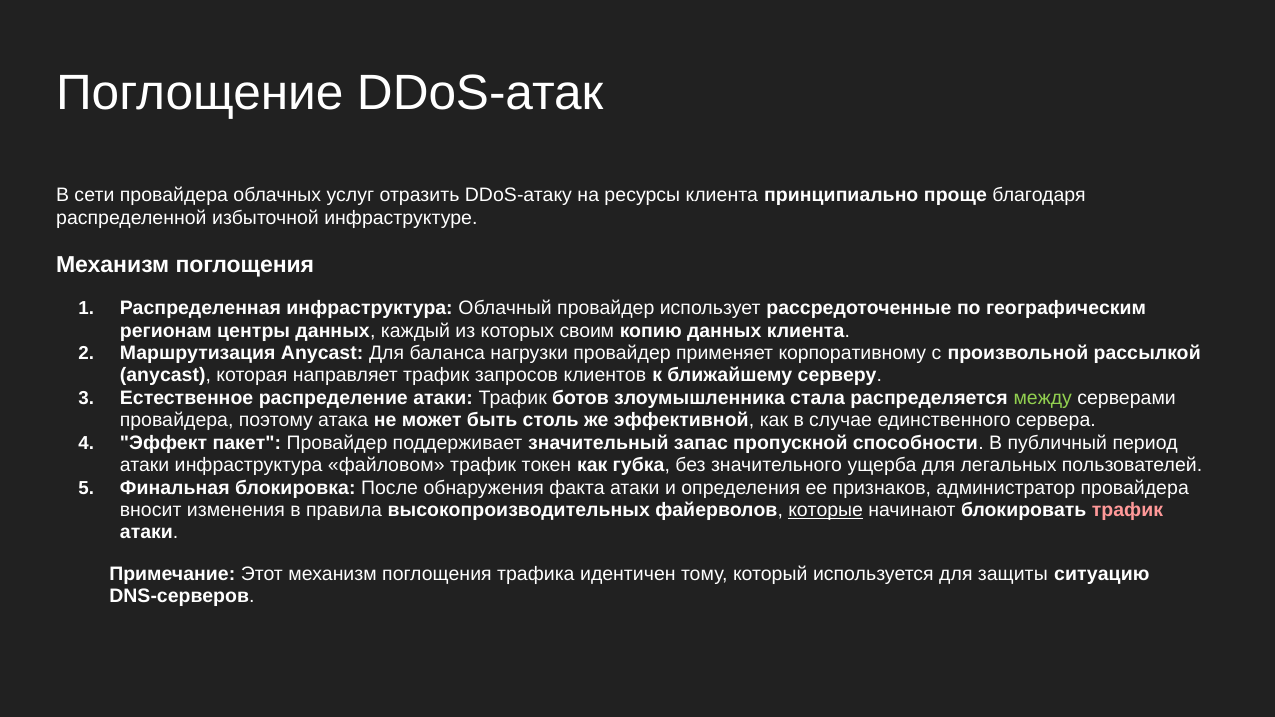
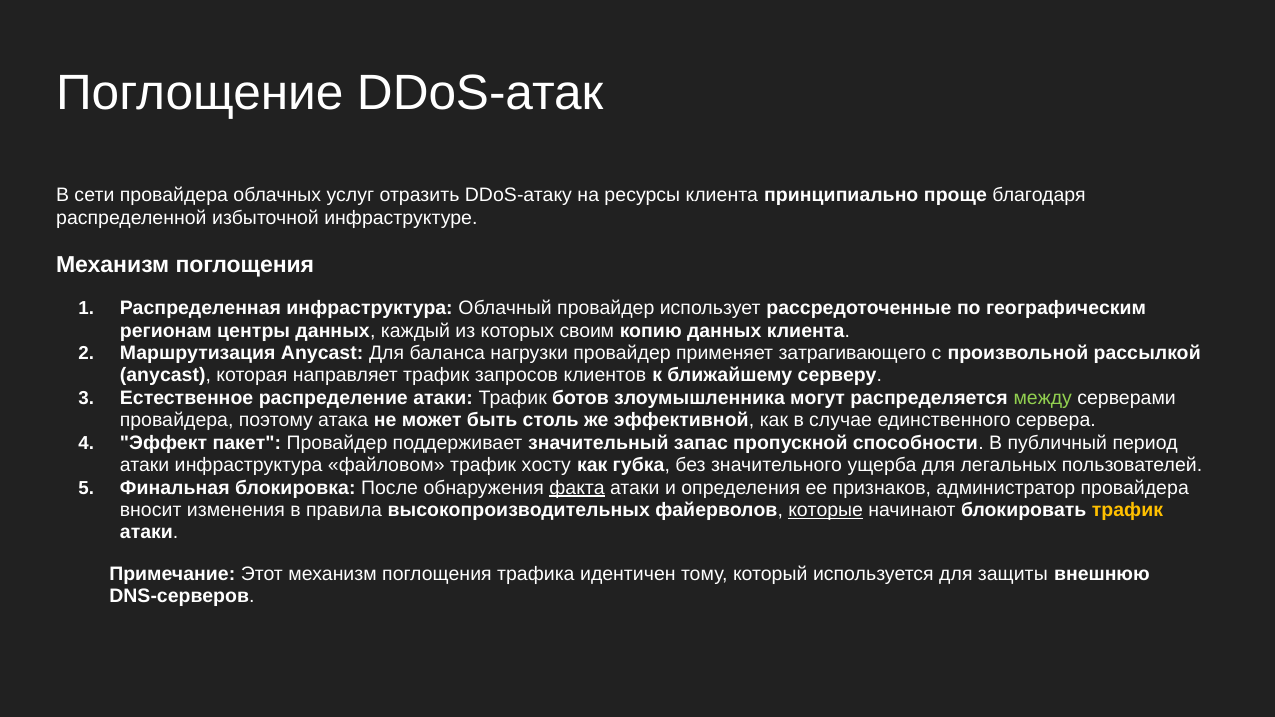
корпоративному: корпоративному -> затрагивающего (852, 353)
стала: стала -> могут (818, 398)
токен: токен -> хосту (546, 465)
факта underline: none -> present (577, 488)
трафик colour: pink -> yellow (1127, 510)
ситуацию: ситуацию -> внешнюю (1102, 574)
